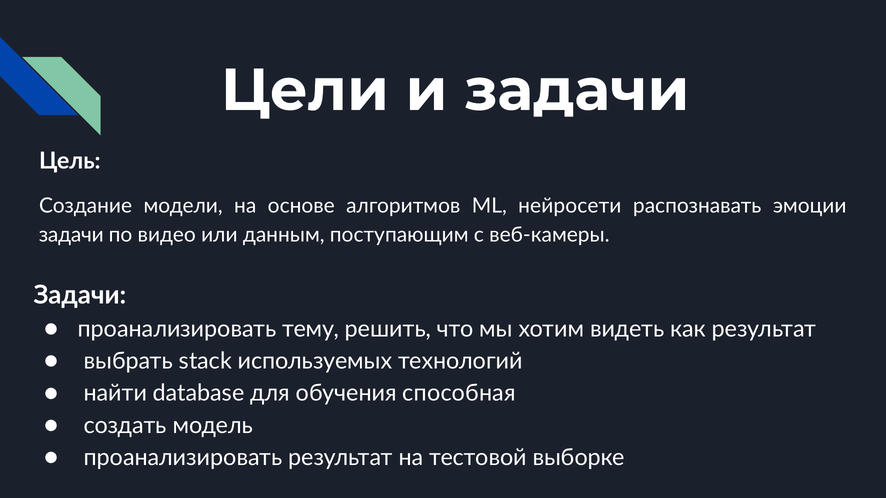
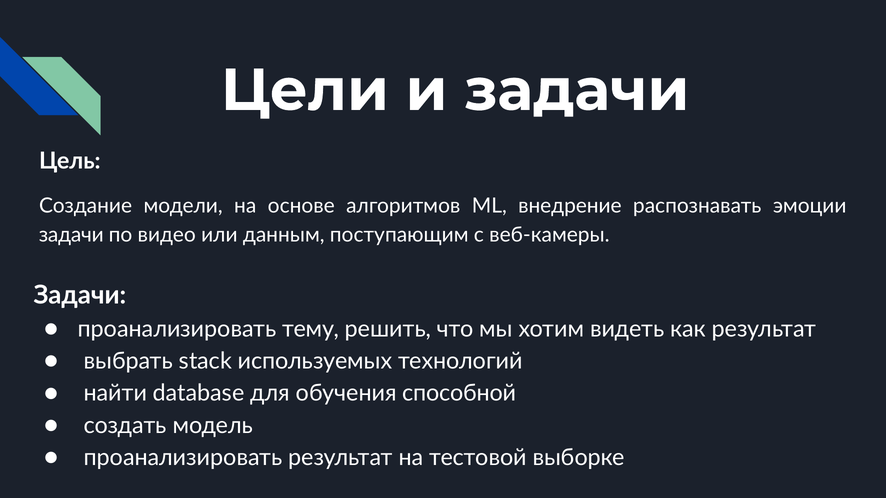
нейросети: нейросети -> внедрение (570, 206)
способная: способная -> способной (459, 393)
